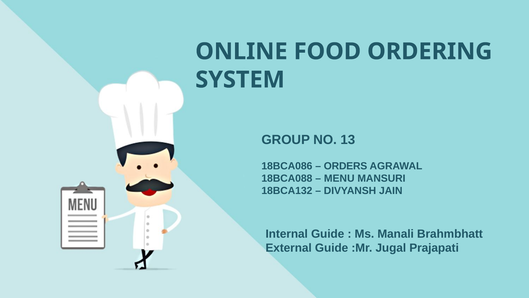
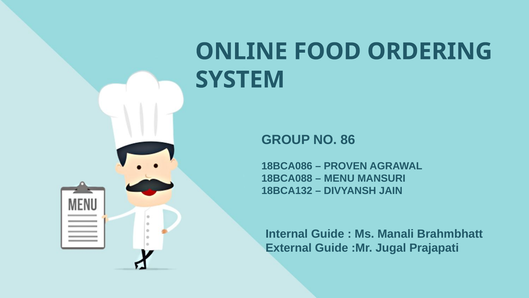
13: 13 -> 86 (348, 140)
ORDERS: ORDERS -> PROVEN (345, 166)
